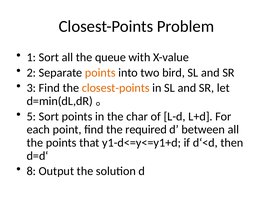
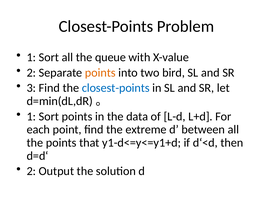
closest-points colour: orange -> blue (116, 88)
5: 5 -> 1 (31, 116)
char: char -> data (137, 116)
required: required -> extreme (146, 129)
8: 8 -> 2 (31, 171)
